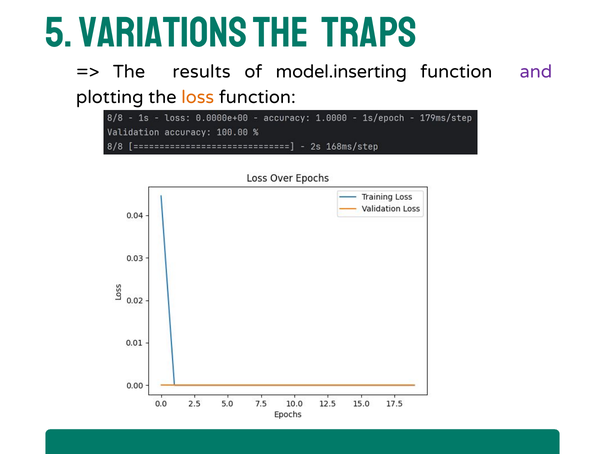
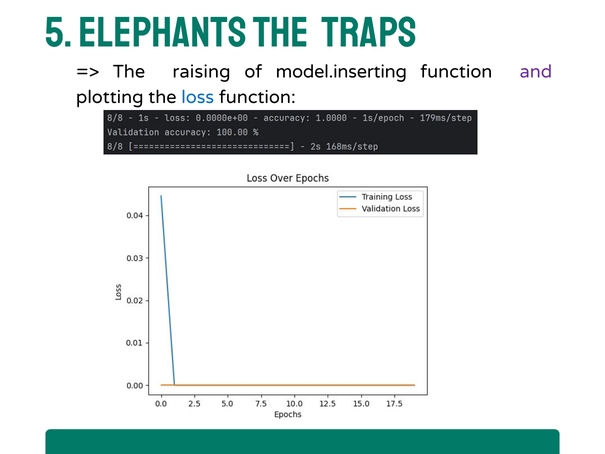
VARIATIONS: VARIATIONS -> ELEPHANTS (163, 33)
results: results -> raising (202, 72)
loss colour: orange -> blue (198, 97)
